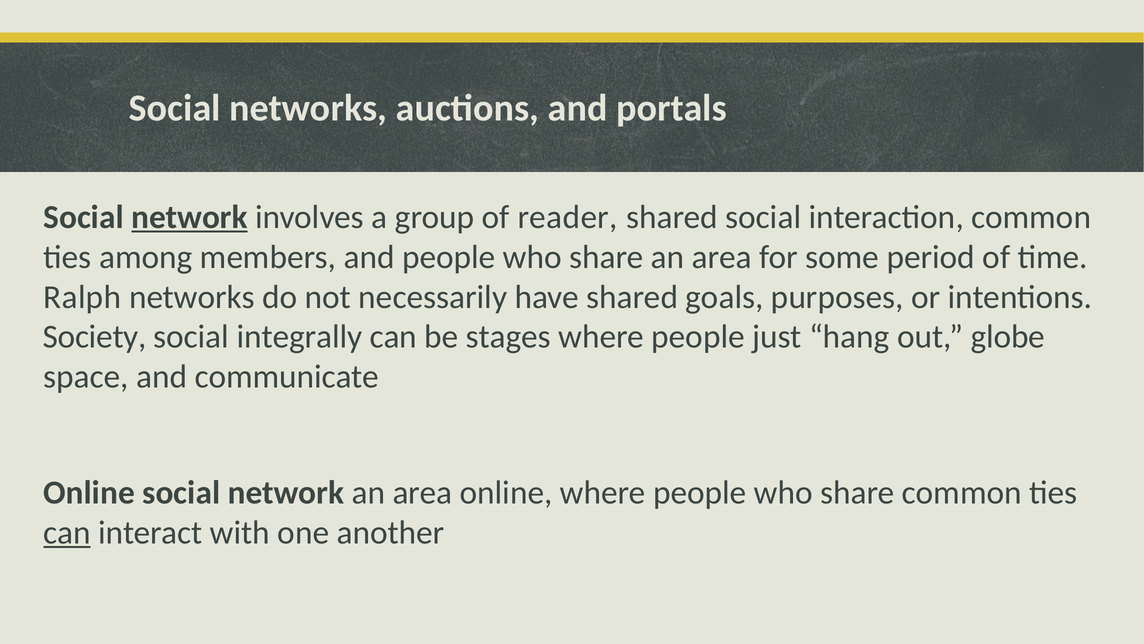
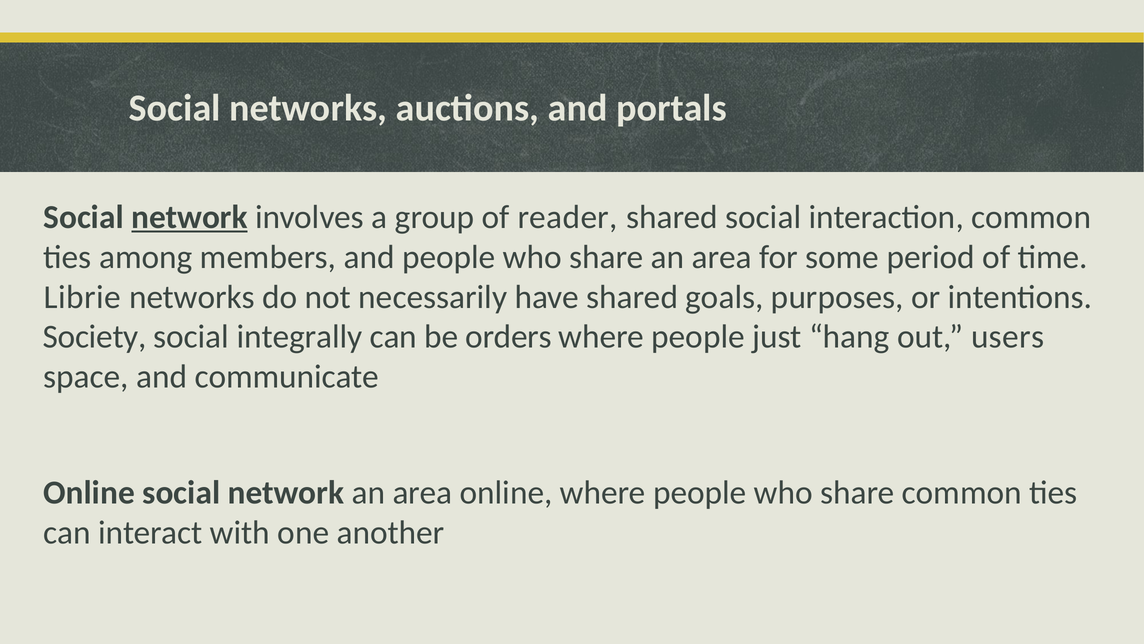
Ralph: Ralph -> Librie (82, 297)
stages: stages -> orders (509, 337)
globe: globe -> users (1008, 337)
can underline: present -> none (67, 532)
